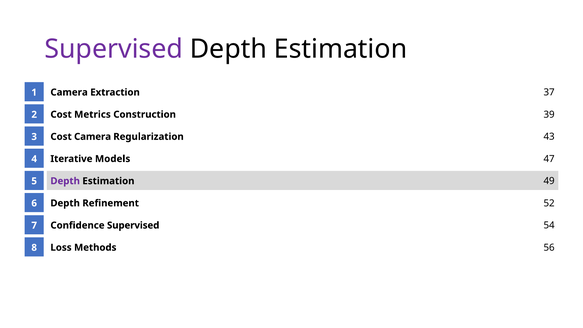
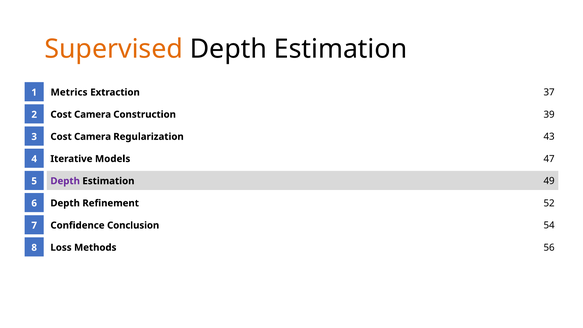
Supervised colour: purple -> orange (114, 49)
Camera: Camera -> Metrics (69, 92)
Metrics: Metrics -> Camera (93, 114)
Confidence Supervised: Supervised -> Conclusion (133, 225)
